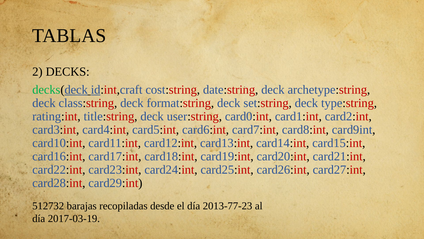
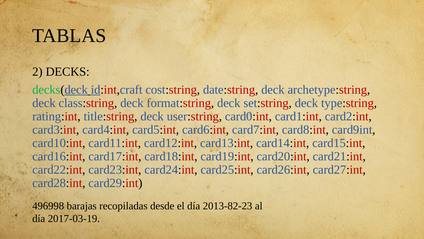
512732: 512732 -> 496998 (48, 205)
2013-77-23: 2013-77-23 -> 2013-82-23 (228, 205)
